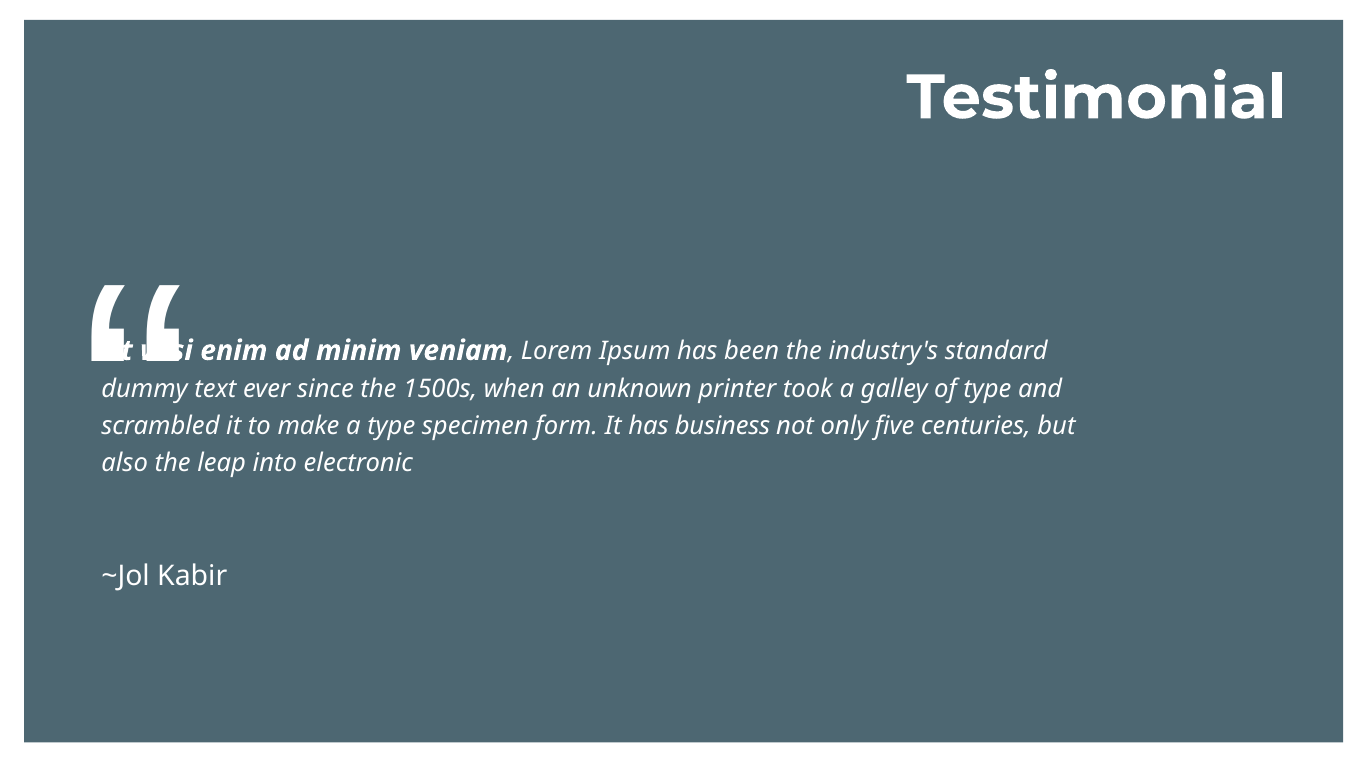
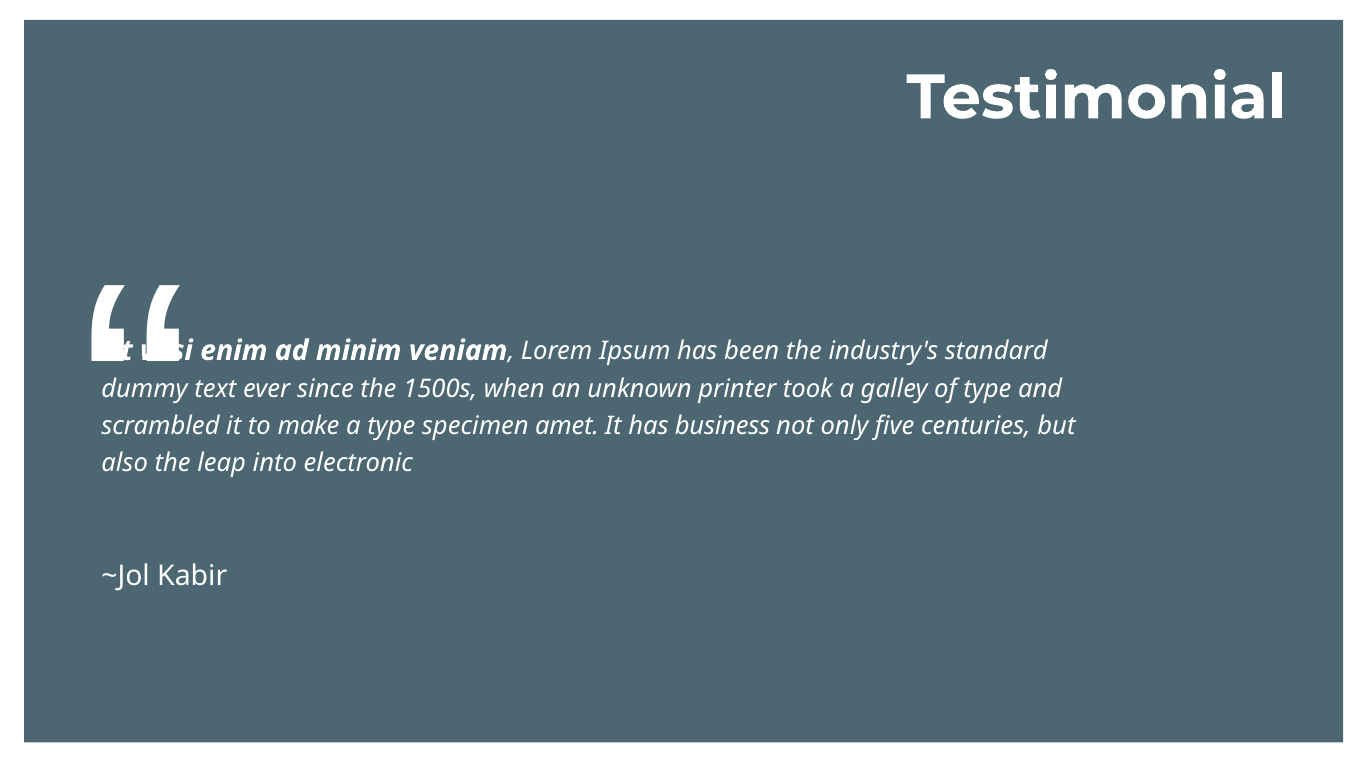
form: form -> amet (567, 426)
